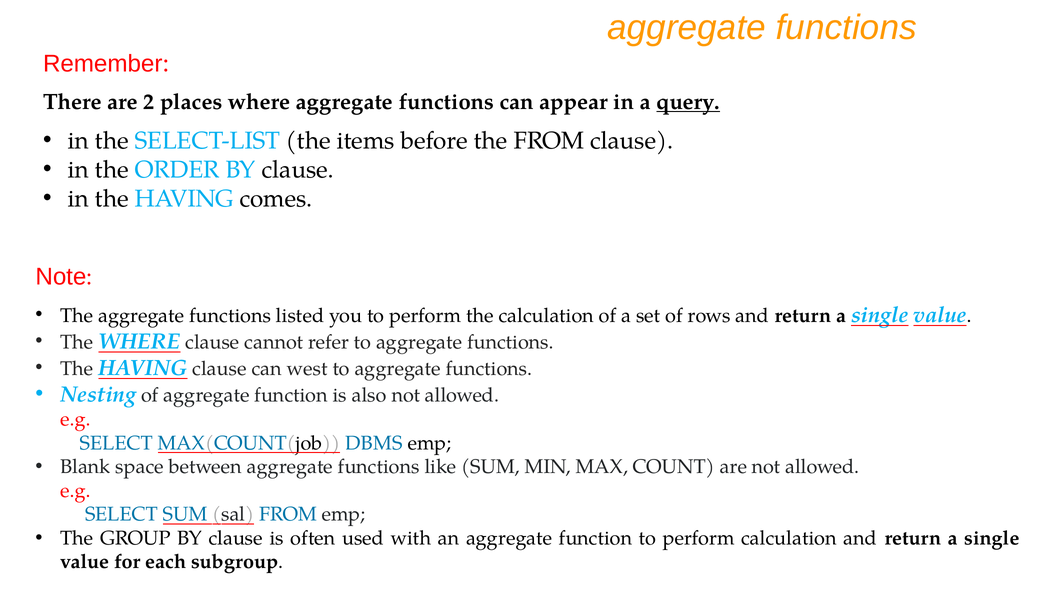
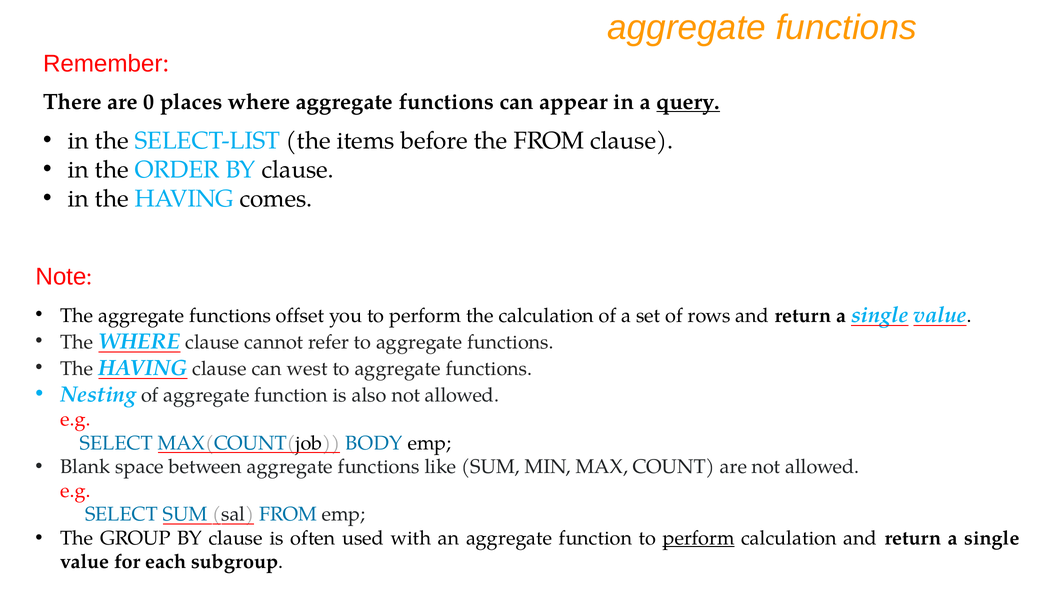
2: 2 -> 0 (149, 102)
listed: listed -> offset (300, 316)
DBMS: DBMS -> BODY (374, 443)
perform underline: none -> present (699, 539)
